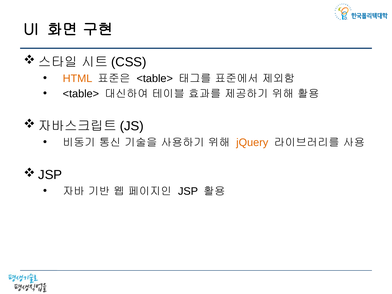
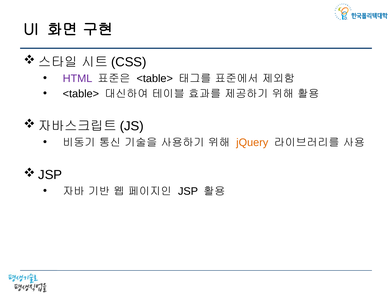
HTML colour: orange -> purple (78, 78)
